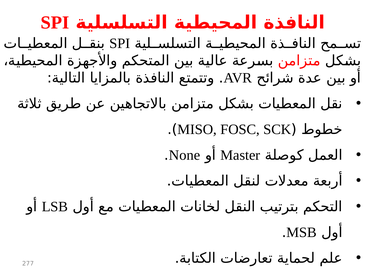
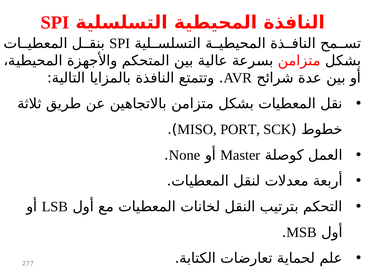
FOSC: FOSC -> PORT (240, 130)
